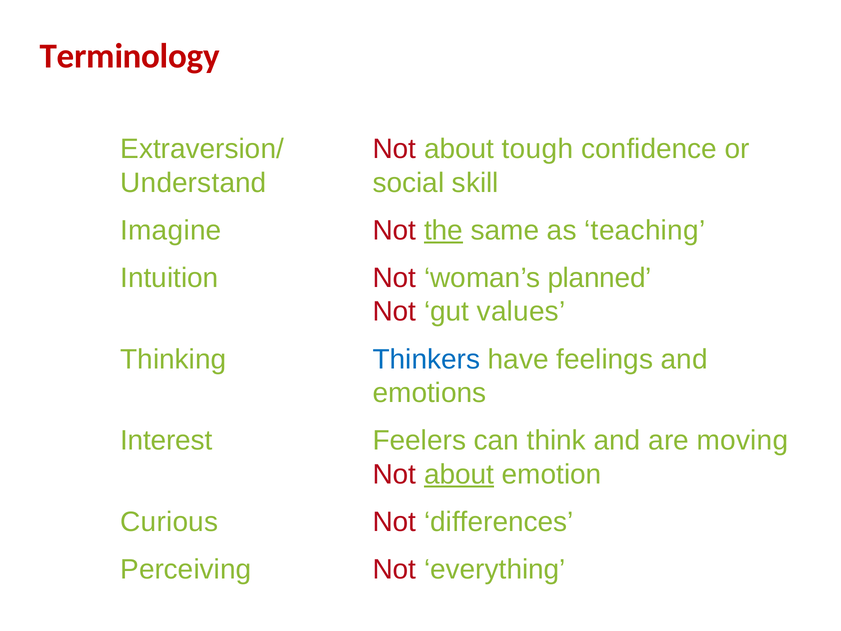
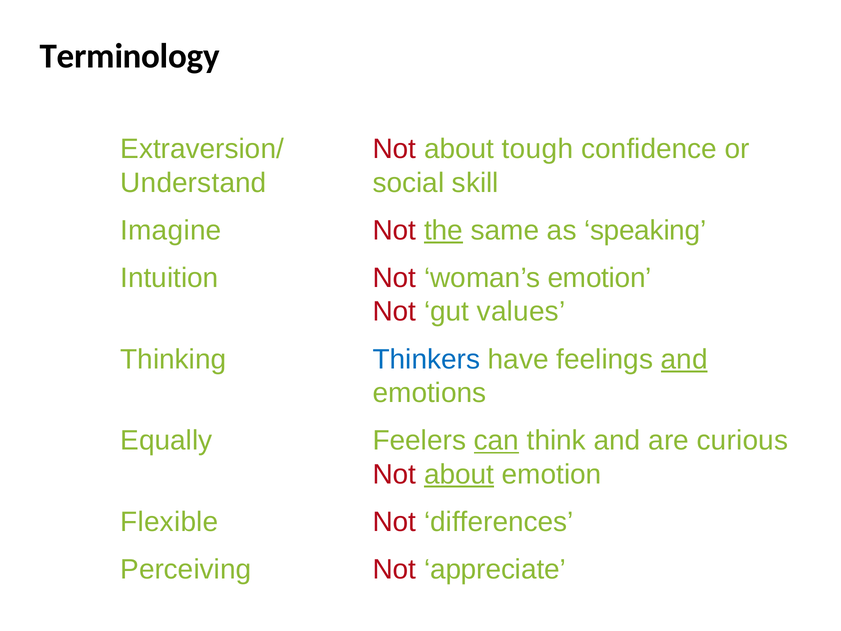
Terminology colour: red -> black (130, 56)
teaching: teaching -> speaking (645, 230)
woman’s planned: planned -> emotion (600, 278)
and underline: none -> present (684, 359)
Interest: Interest -> Equally (166, 441)
can underline: none -> present (496, 441)
moving: moving -> curious (742, 441)
Curious: Curious -> Flexible (169, 522)
everything: everything -> appreciate (495, 569)
